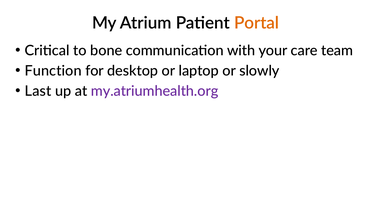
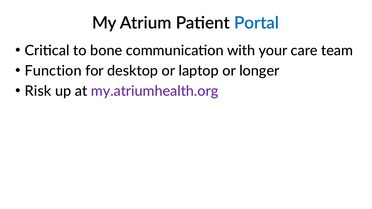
Portal colour: orange -> blue (257, 23)
slowly: slowly -> longer (259, 71)
Last: Last -> Risk (38, 91)
